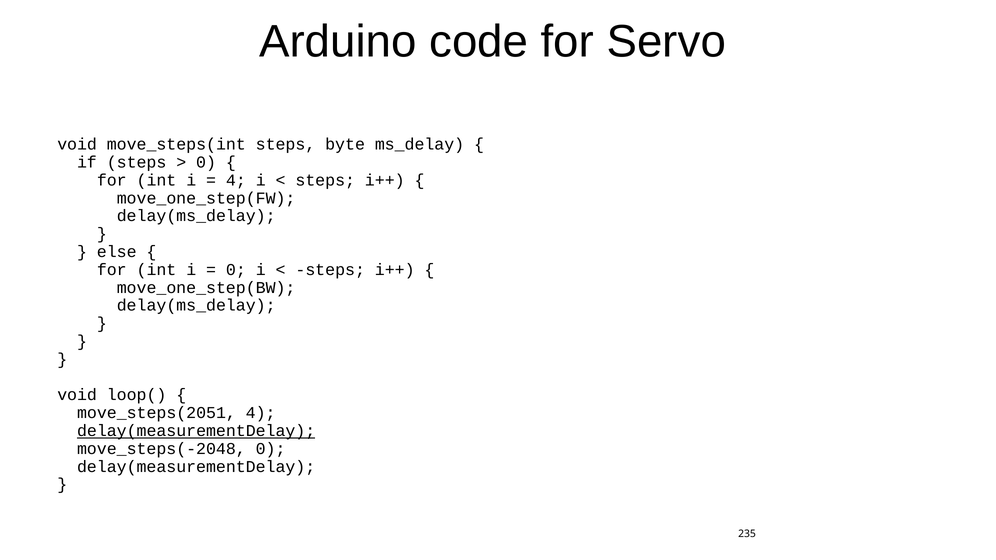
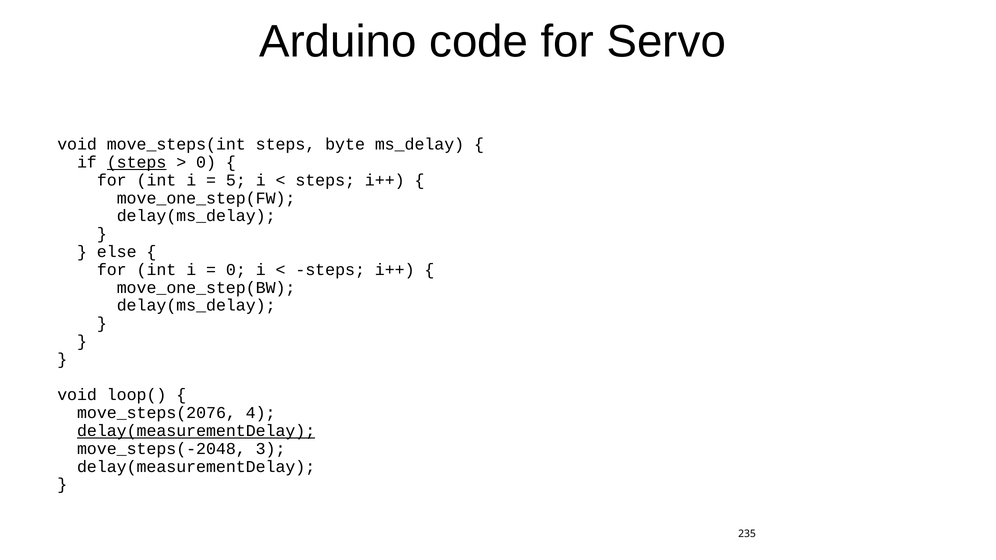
steps underline: none -> present (137, 162)
4: 4 -> 5 (236, 180)
move_steps(2051: move_steps(2051 -> move_steps(2076 (156, 413)
move_steps(-2048 0: 0 -> 3 (271, 449)
